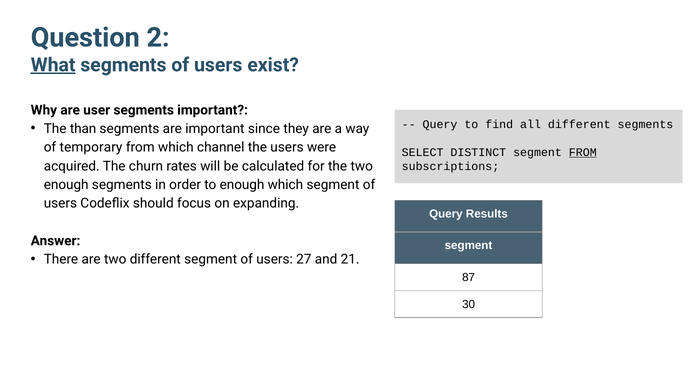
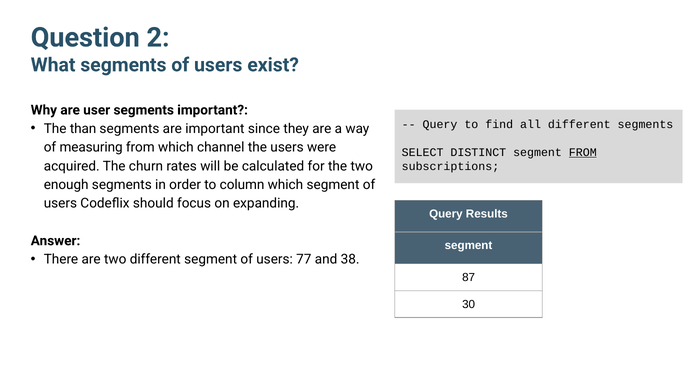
What underline: present -> none (53, 65)
temporary: temporary -> measuring (91, 147)
to enough: enough -> column (242, 185)
27: 27 -> 77 (304, 260)
21: 21 -> 38 (350, 260)
